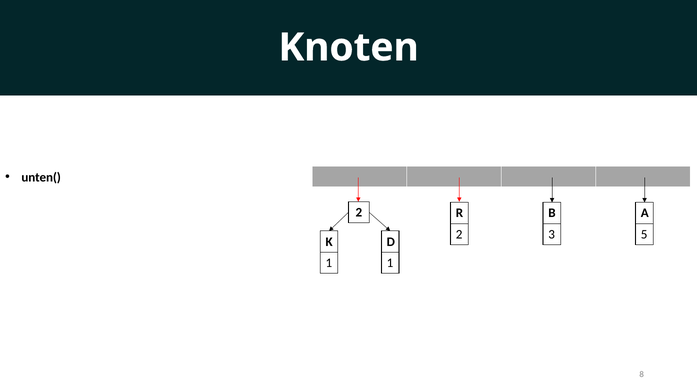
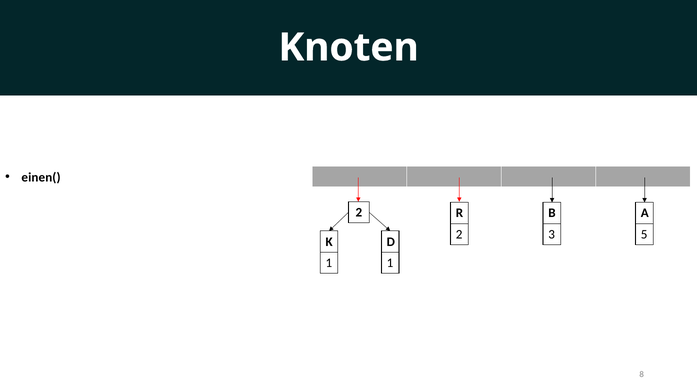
unten(: unten( -> einen( (41, 177)
